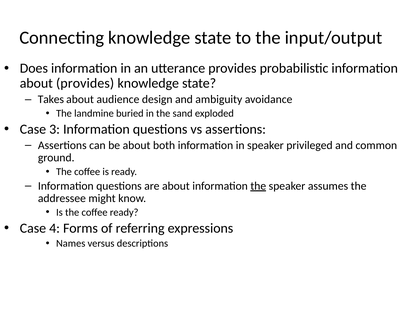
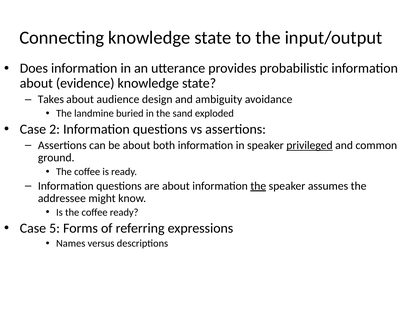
about provides: provides -> evidence (85, 83)
3: 3 -> 2 (55, 129)
privileged underline: none -> present (310, 145)
4: 4 -> 5 (55, 228)
